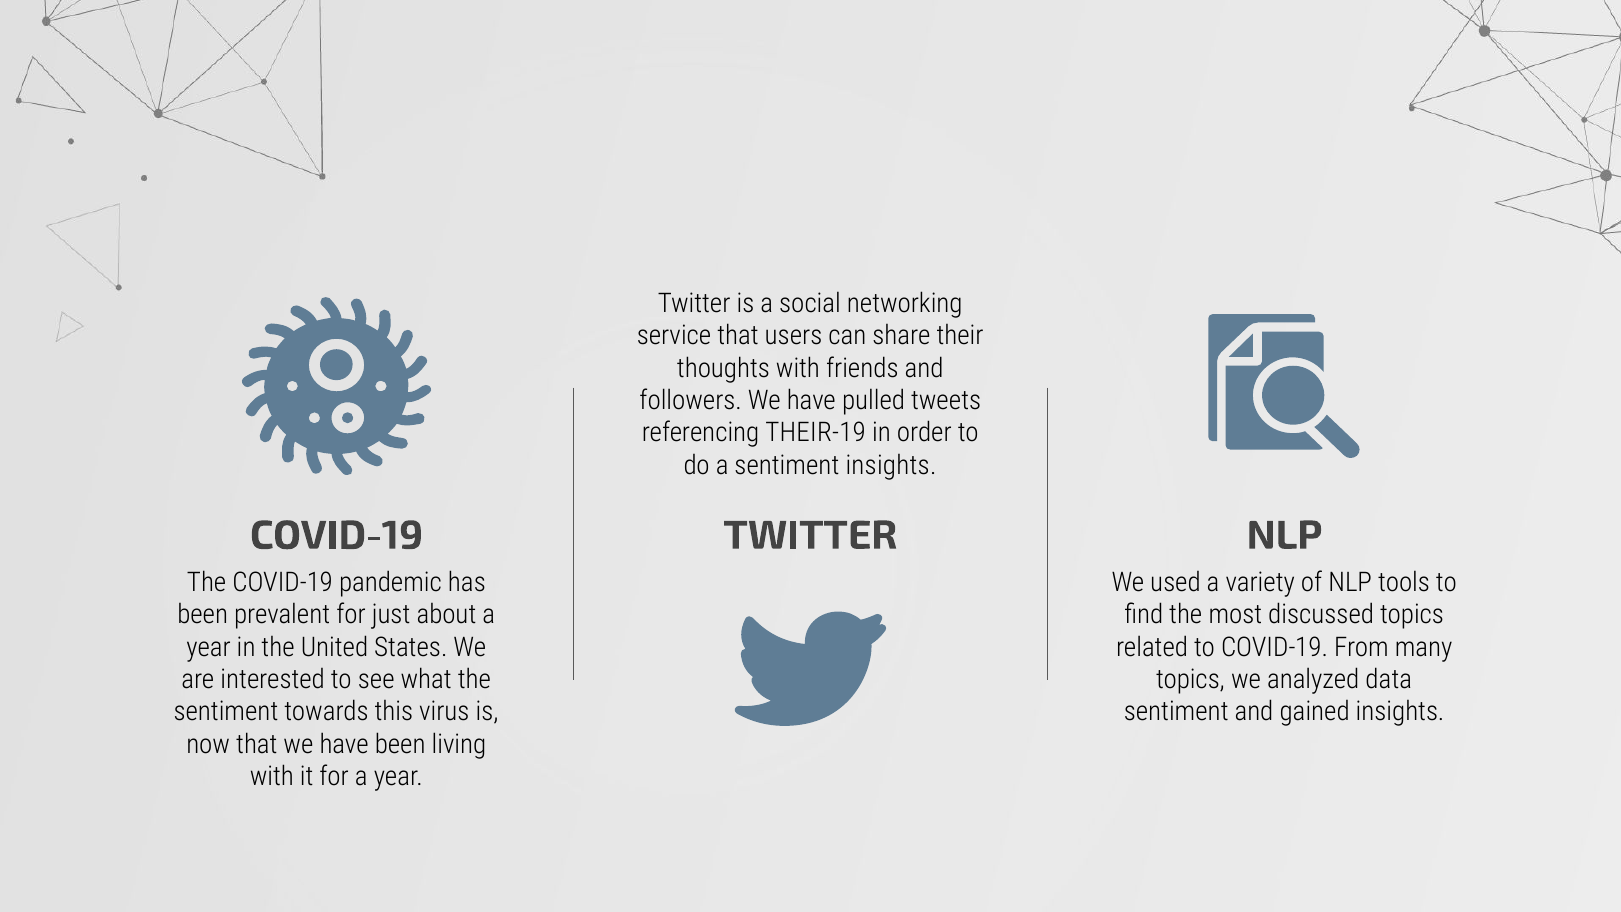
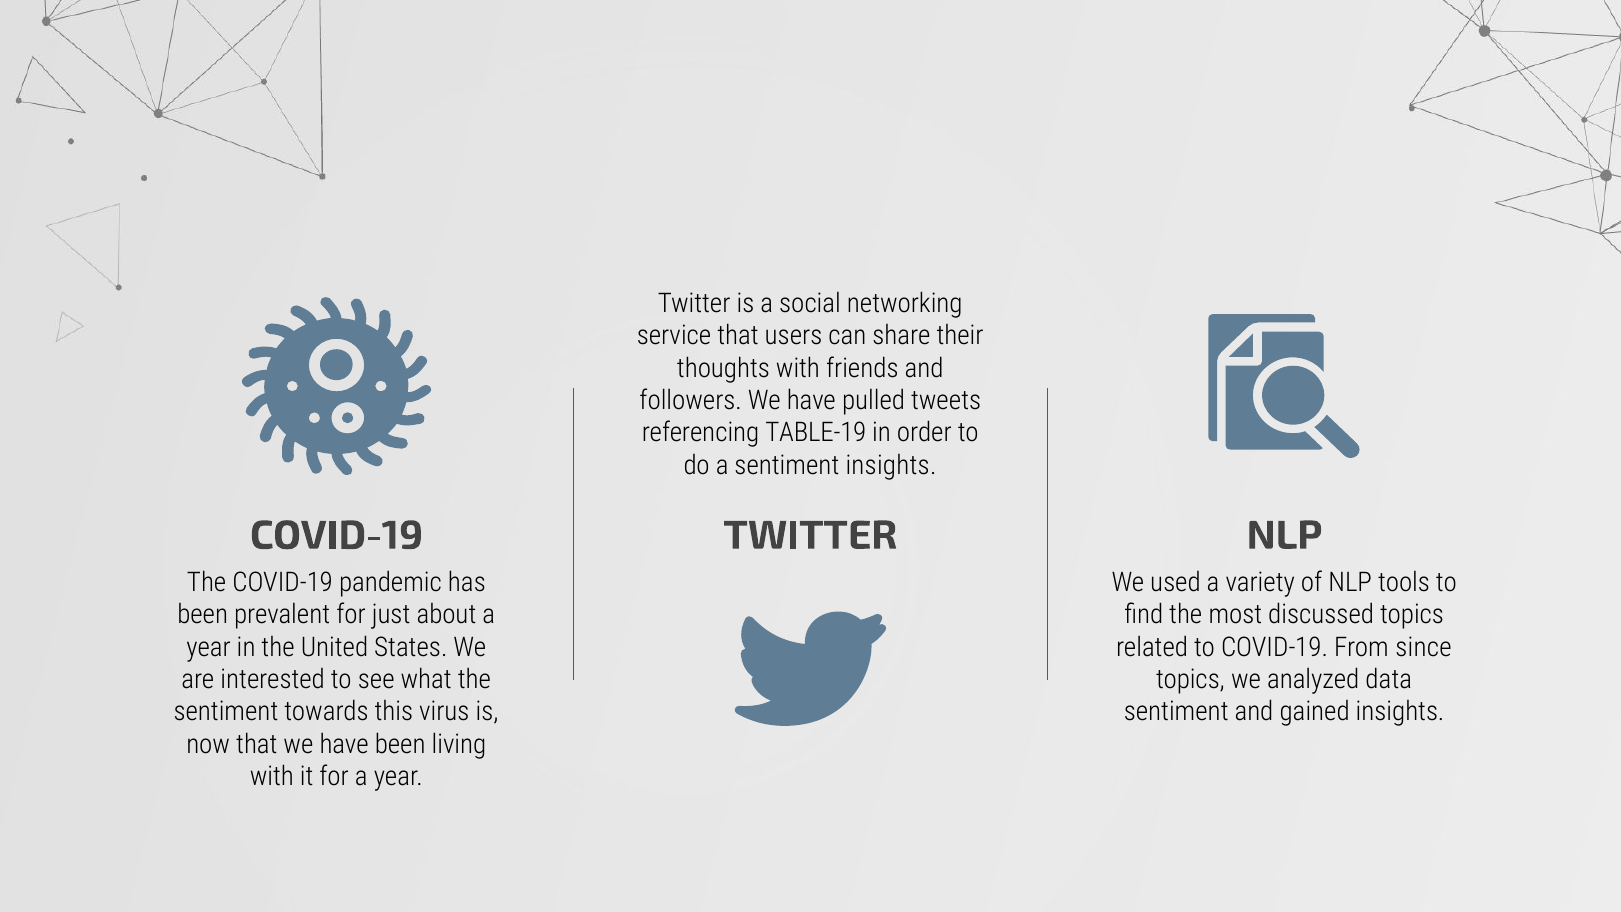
THEIR-19: THEIR-19 -> TABLE-19 (816, 433)
many: many -> since (1423, 647)
